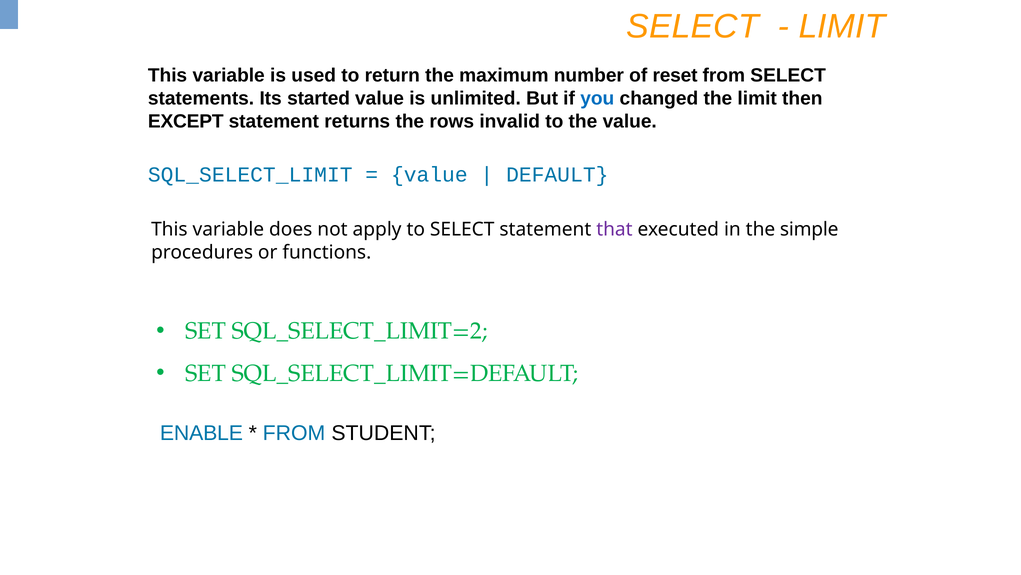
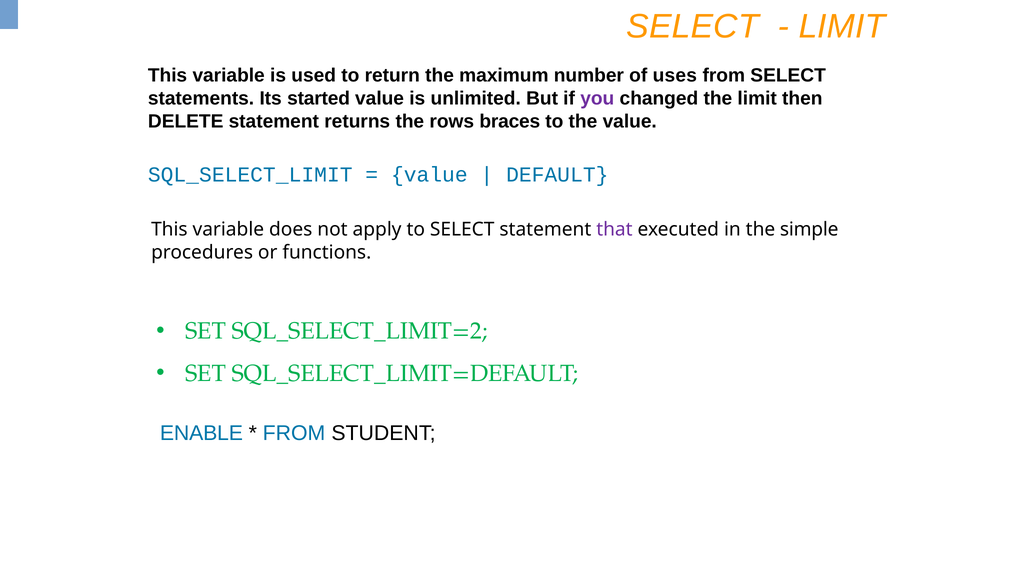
reset: reset -> uses (675, 75)
you colour: blue -> purple (597, 98)
EXCEPT: EXCEPT -> DELETE (186, 121)
invalid: invalid -> braces (510, 121)
